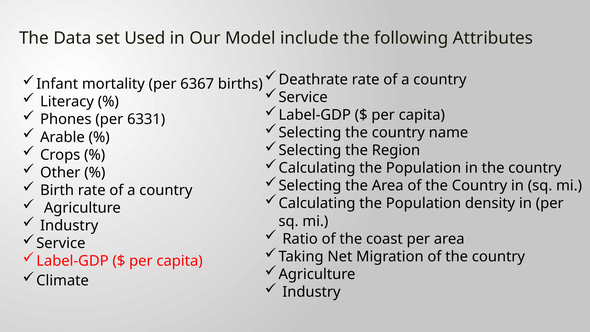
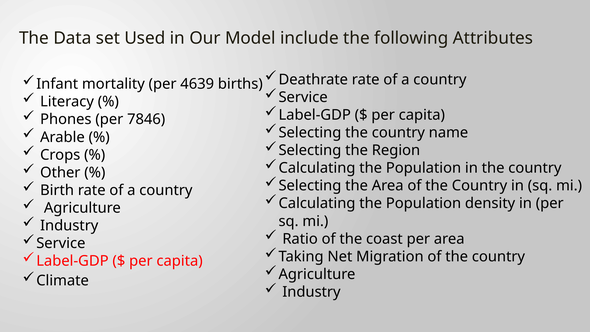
6367: 6367 -> 4639 (197, 84)
6331: 6331 -> 7846 (146, 119)
